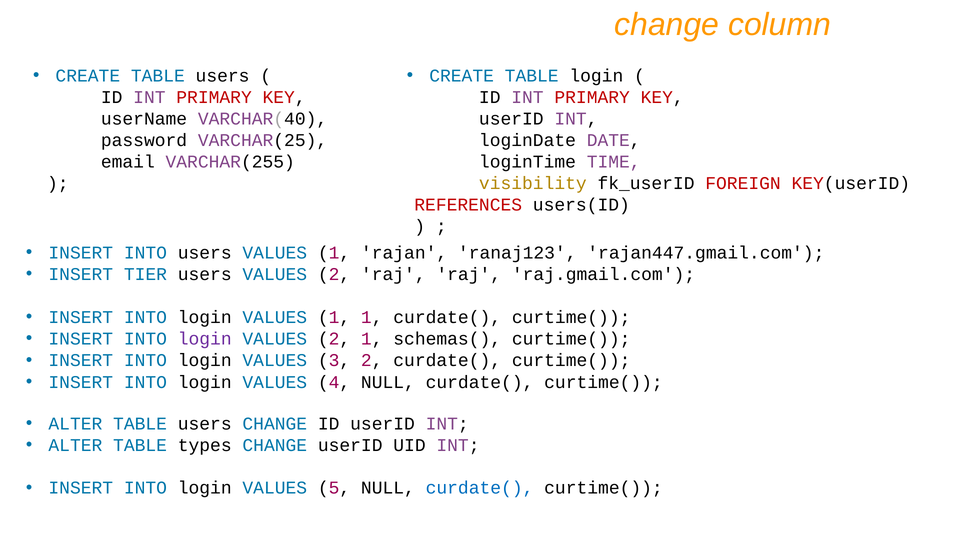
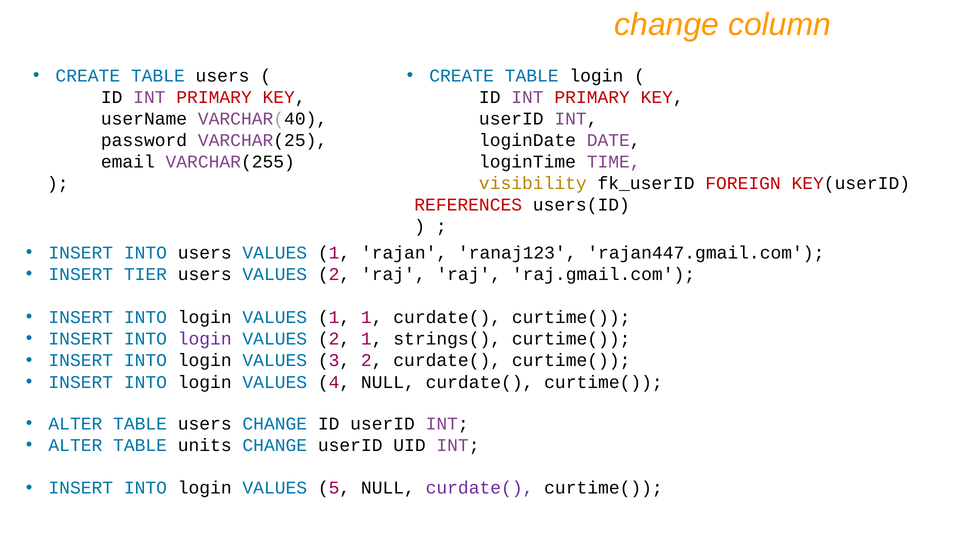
schemas(: schemas( -> strings( (447, 339)
types: types -> units (205, 445)
curdate( colour: blue -> purple (480, 488)
